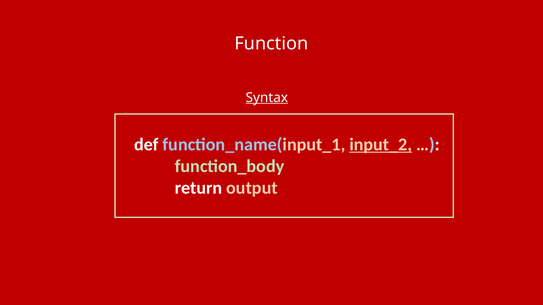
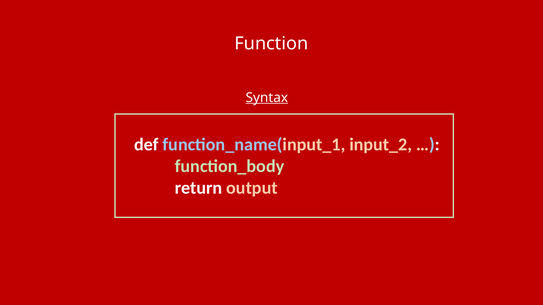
input_2 underline: present -> none (381, 145)
